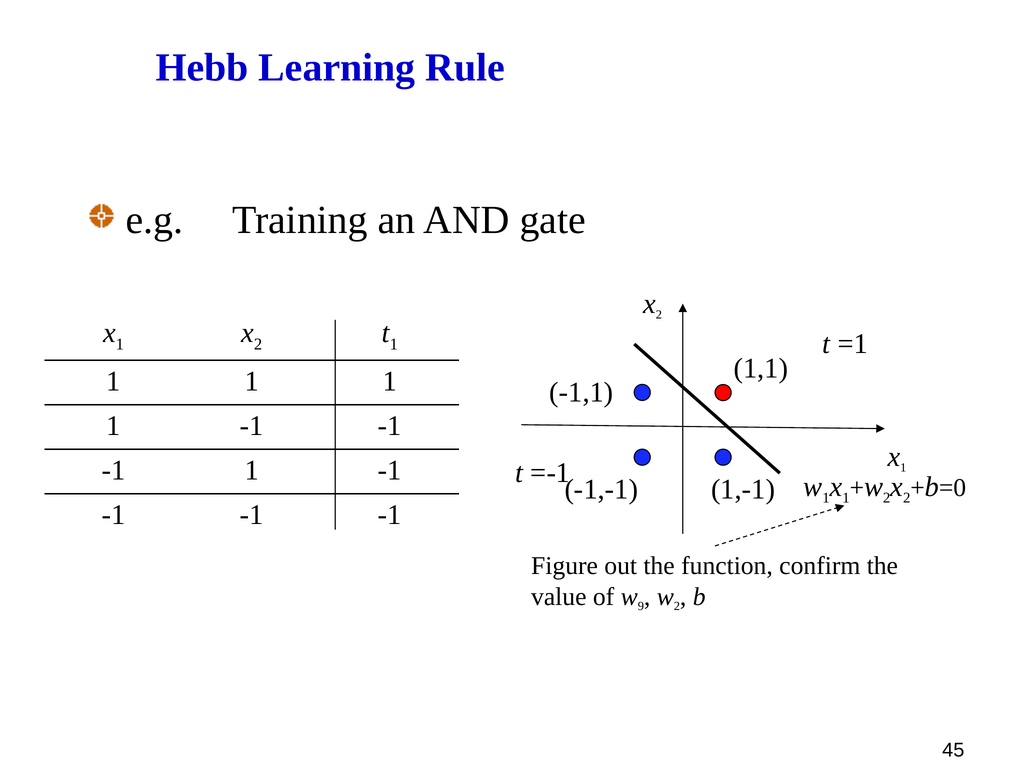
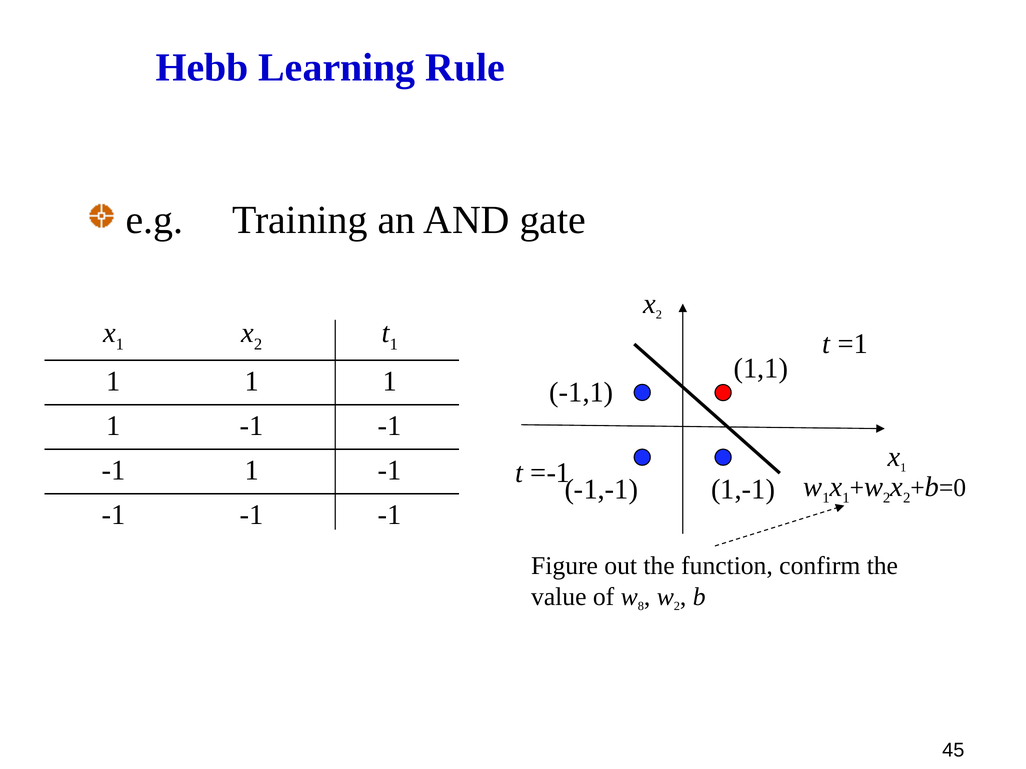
9: 9 -> 8 (641, 607)
